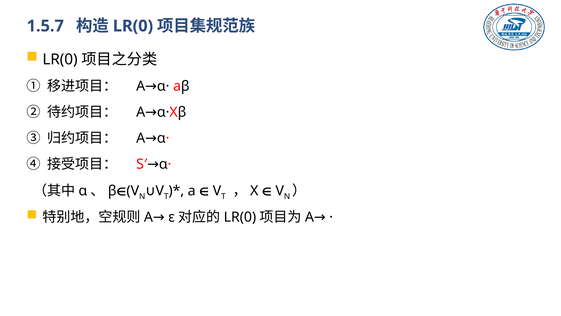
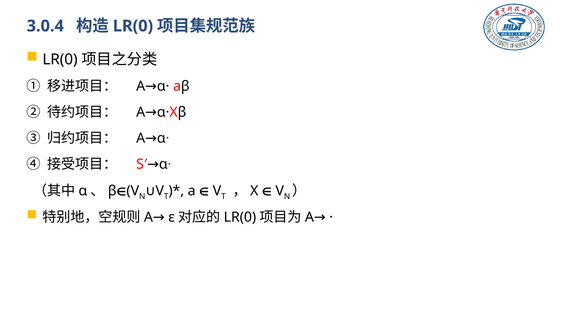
1.5.7: 1.5.7 -> 3.0.4 (45, 26)
